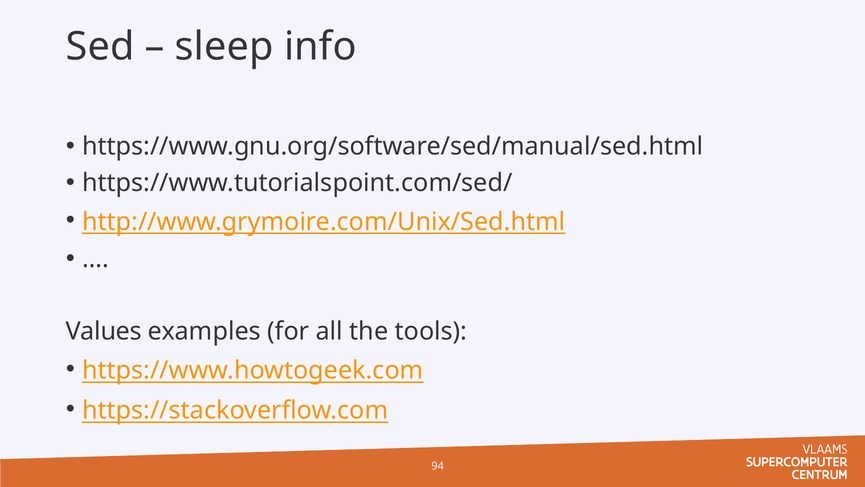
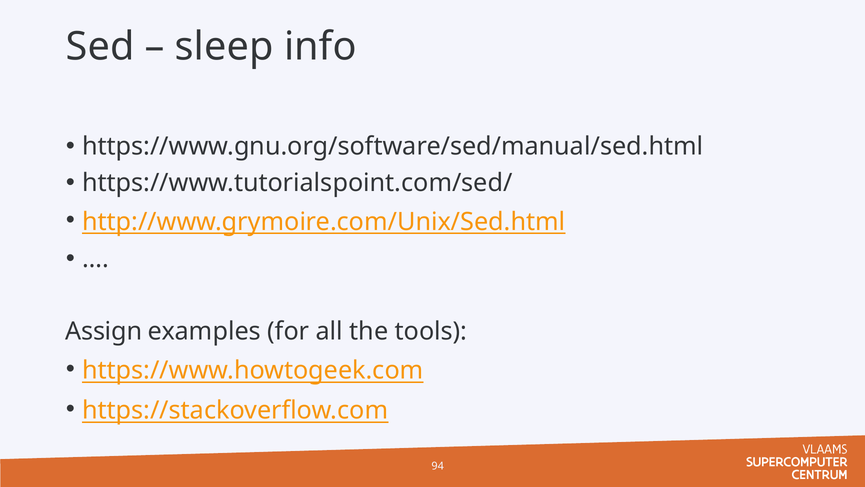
Values: Values -> Assign (104, 331)
